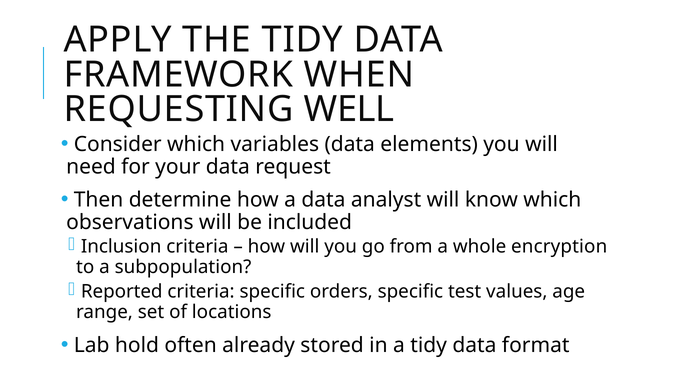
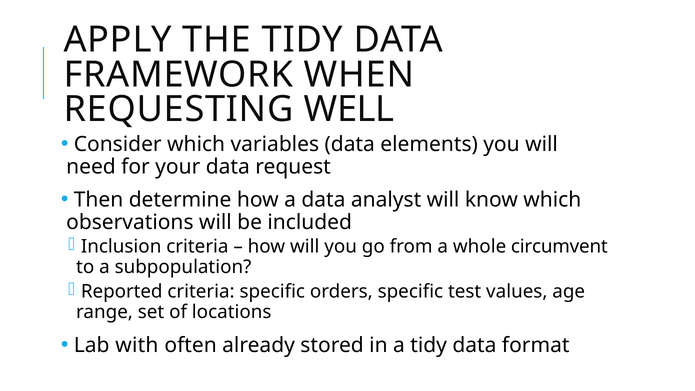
encryption: encryption -> circumvent (559, 247)
hold: hold -> with (137, 345)
